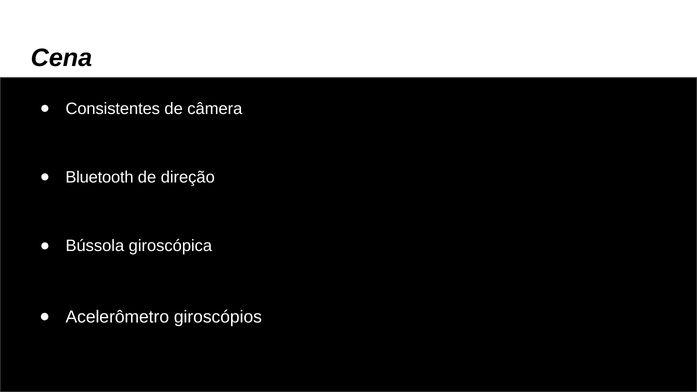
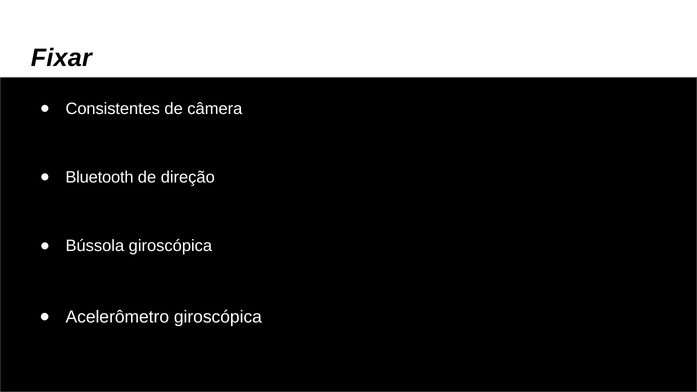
Cena: Cena -> Fixar (61, 58)
Acelerômetro giroscópios: giroscópios -> giroscópica (218, 317)
